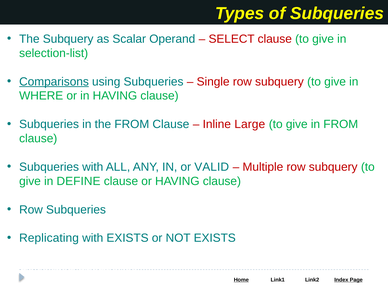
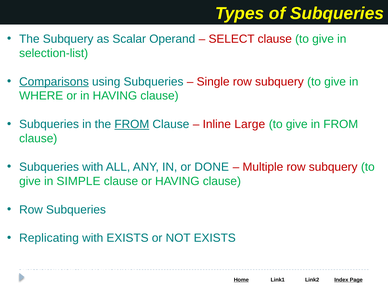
FROM underline: none -> present (132, 124)
VALID: VALID -> DONE (212, 167)
DEFINE: DEFINE -> SIMPLE (79, 181)
